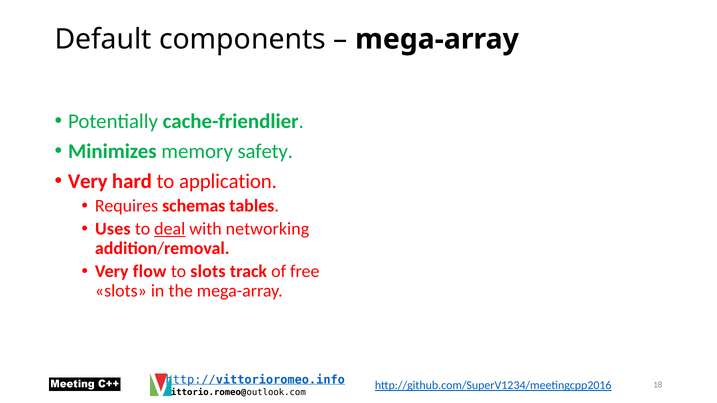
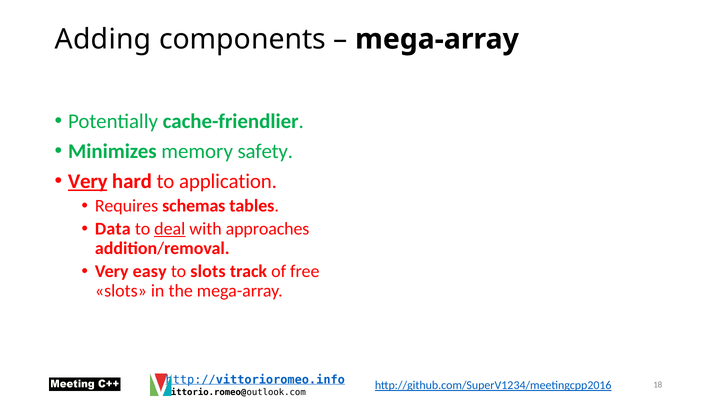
Default: Default -> Adding (103, 39)
Very underline: none -> present (88, 181)
Uses: Uses -> Data (113, 229)
networking: networking -> approaches (268, 229)
flow: flow -> easy (150, 272)
